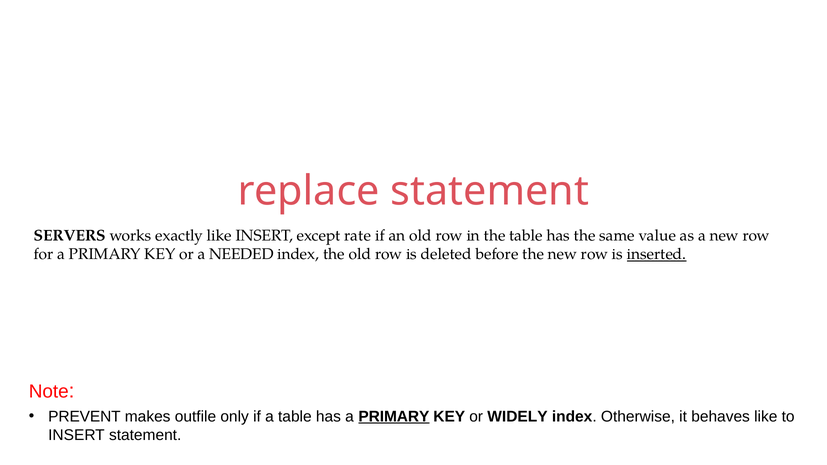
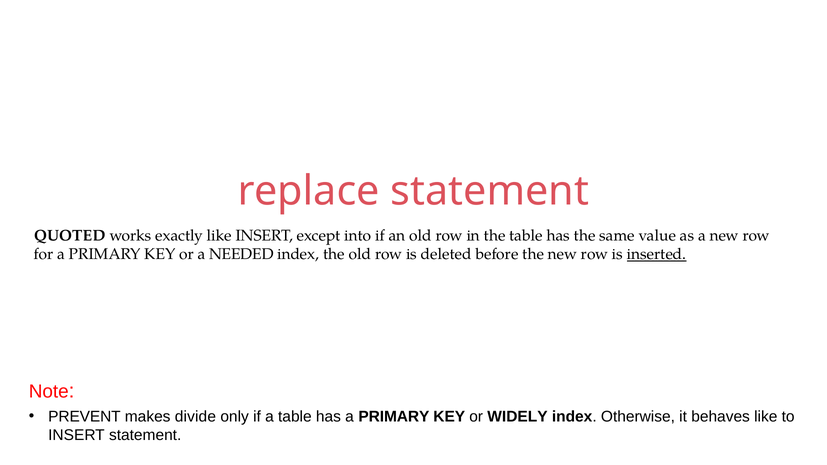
SERVERS: SERVERS -> QUOTED (70, 236)
rate: rate -> into (358, 236)
outfile: outfile -> divide (195, 417)
PRIMARY underline: present -> none (394, 417)
